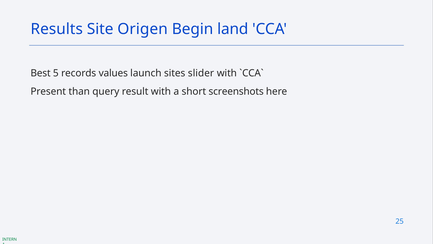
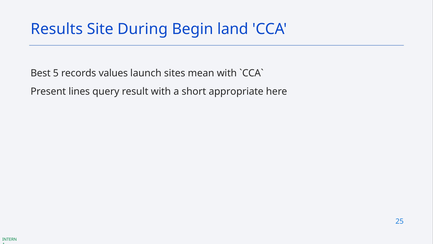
Origen: Origen -> During (143, 29)
slider: slider -> mean (201, 73)
than: than -> lines (79, 91)
screenshots: screenshots -> appropriate (236, 91)
